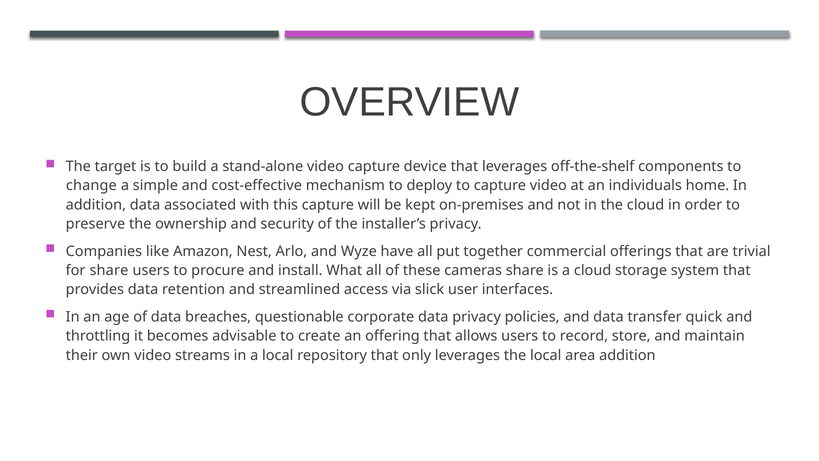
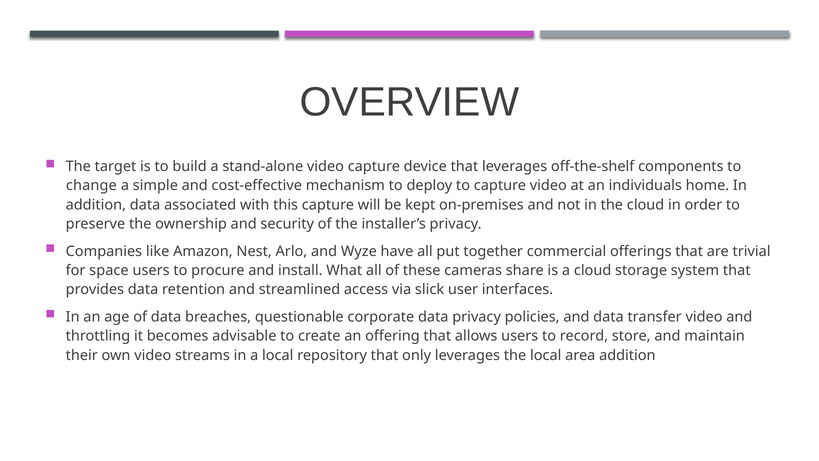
for share: share -> space (109, 270)
transfer quick: quick -> video (704, 317)
